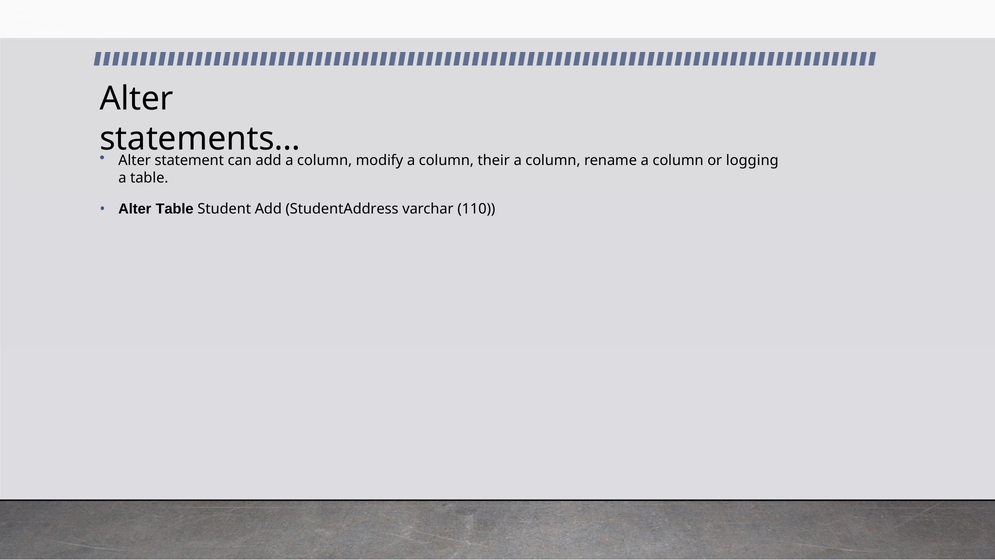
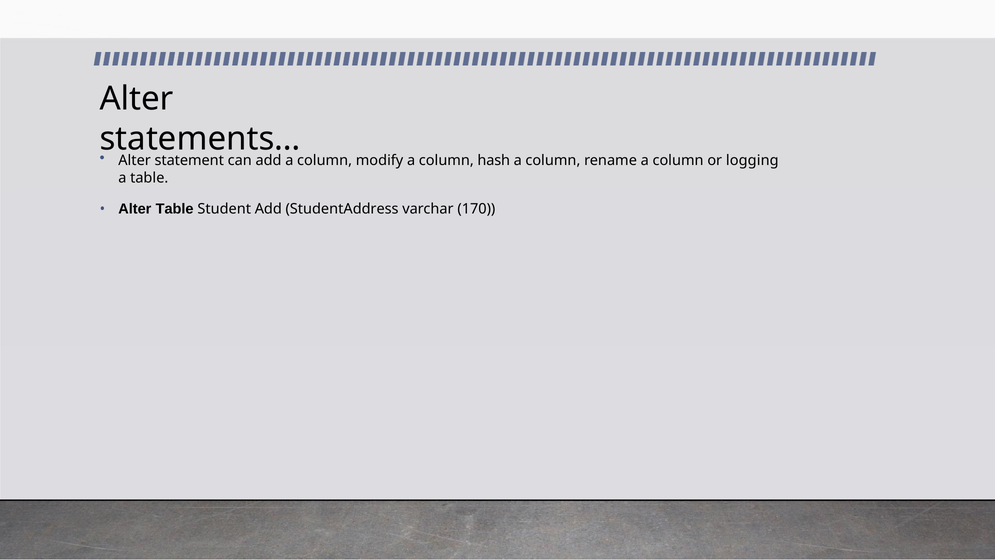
their: their -> hash (494, 160)
110: 110 -> 170 (476, 209)
